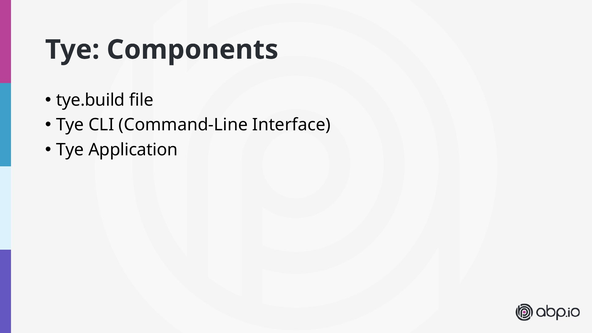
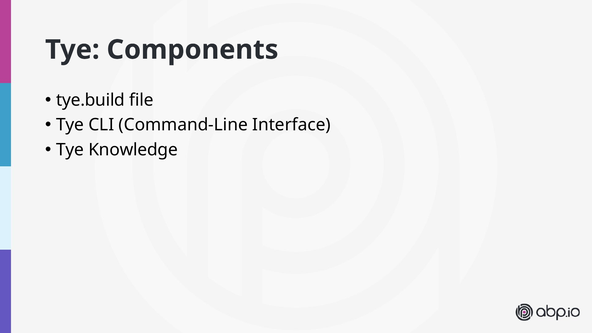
Application: Application -> Knowledge (133, 150)
